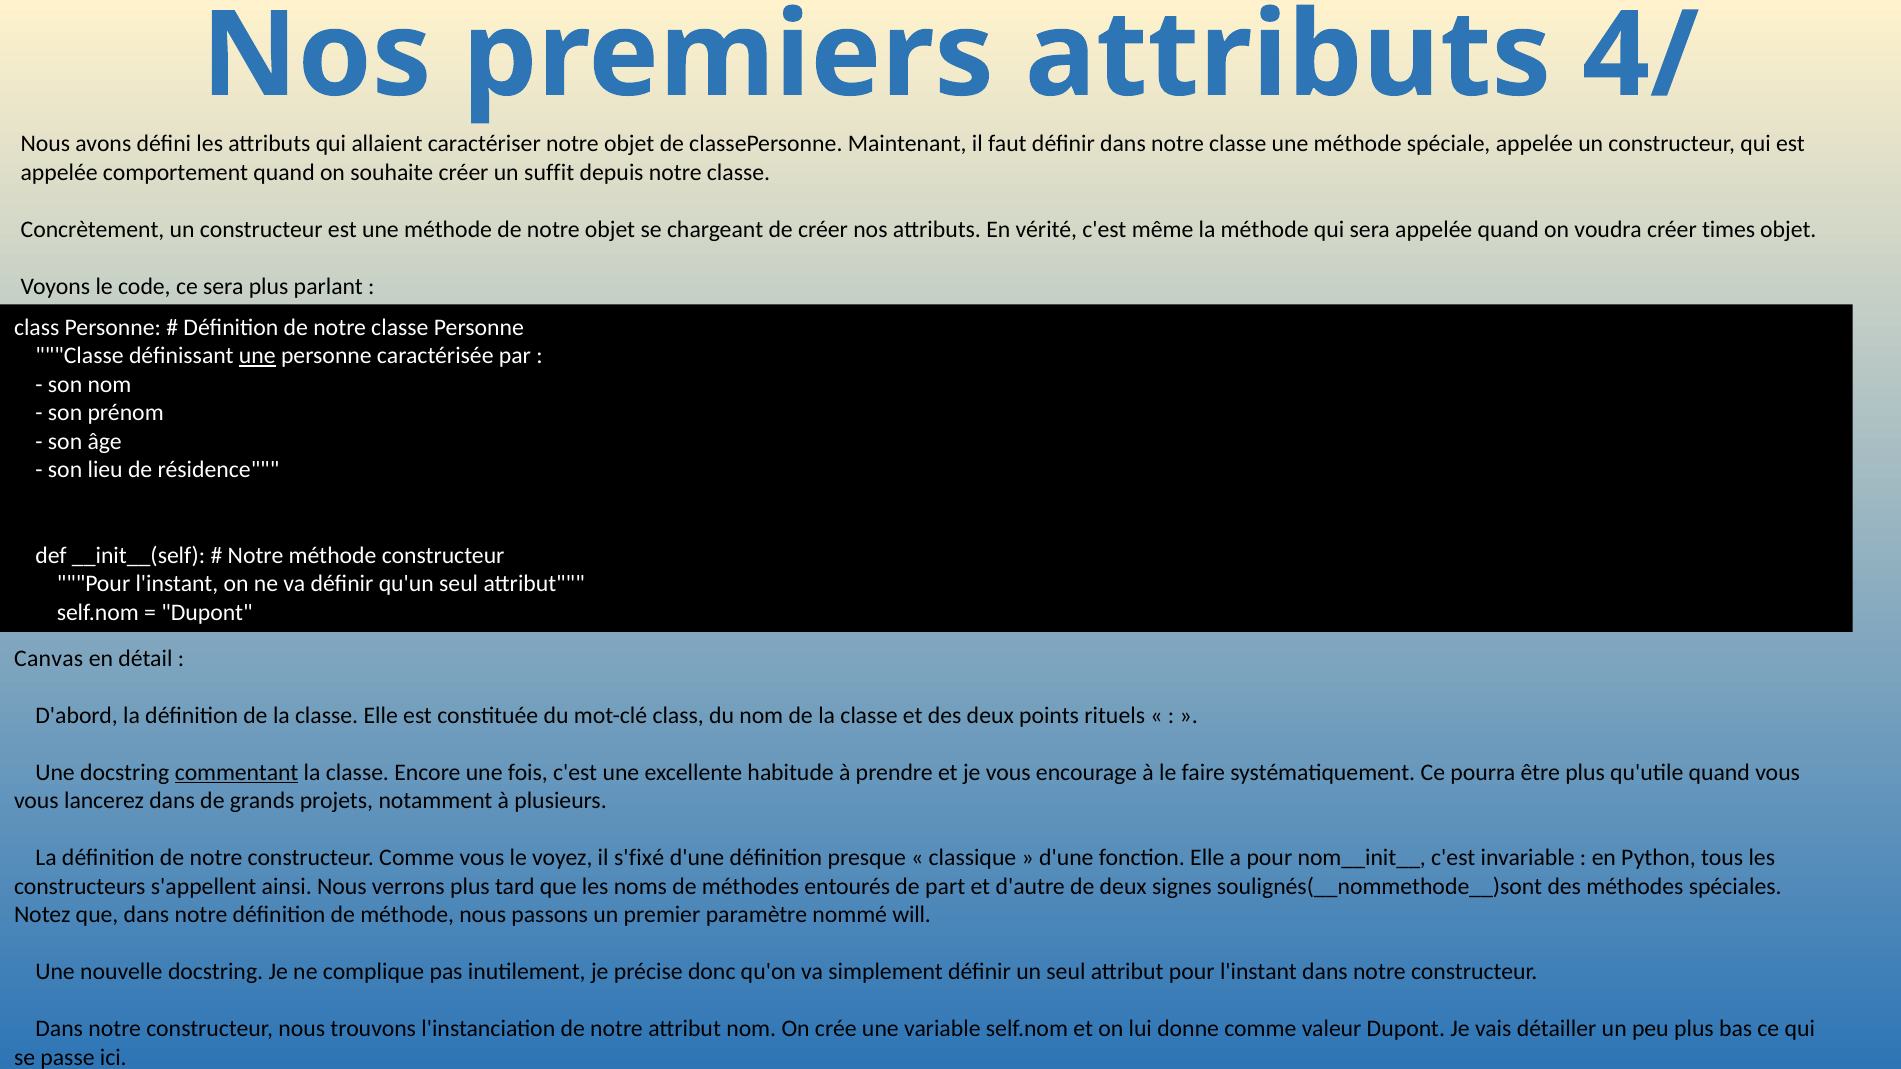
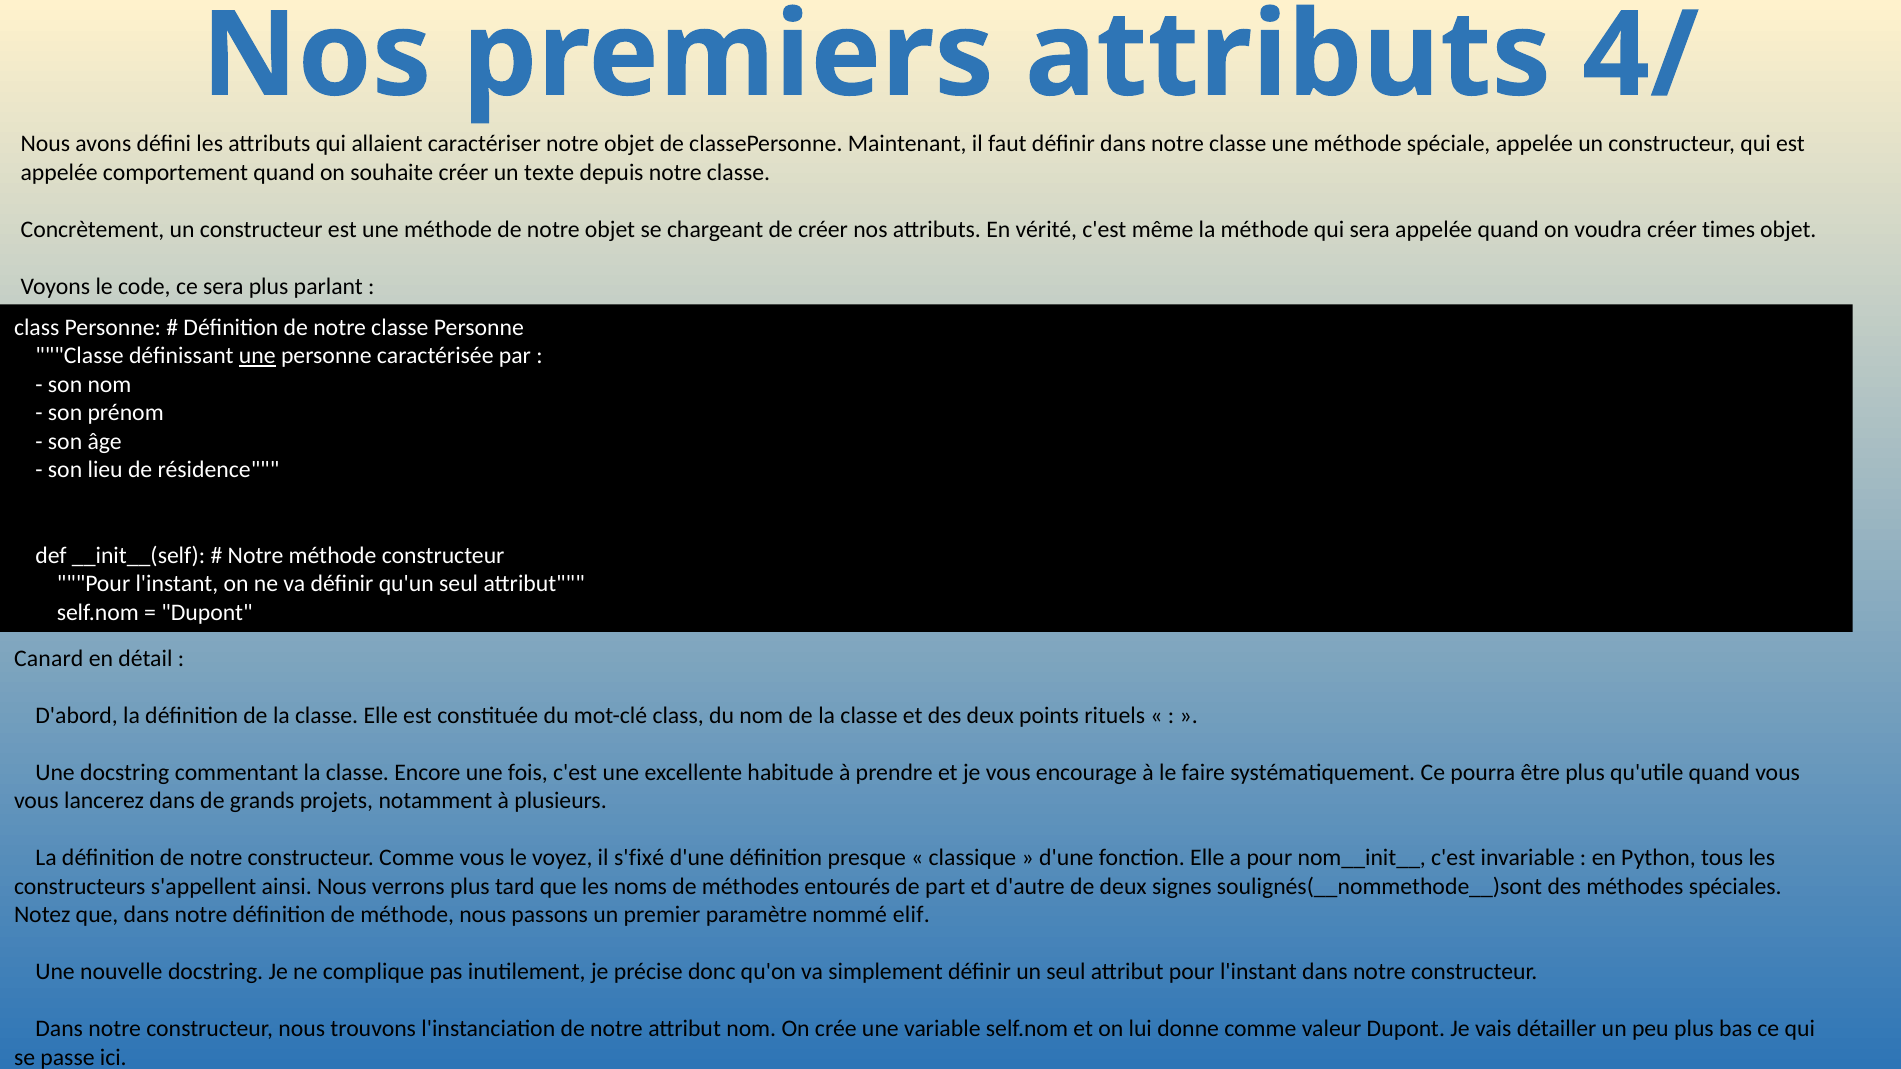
suffit: suffit -> texte (549, 172)
Canvas: Canvas -> Canard (49, 658)
commentant underline: present -> none (237, 772)
will: will -> elif (911, 915)
